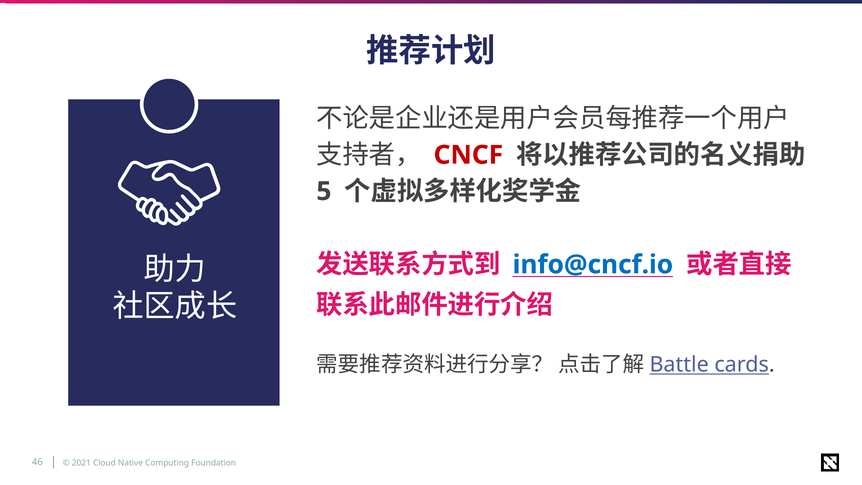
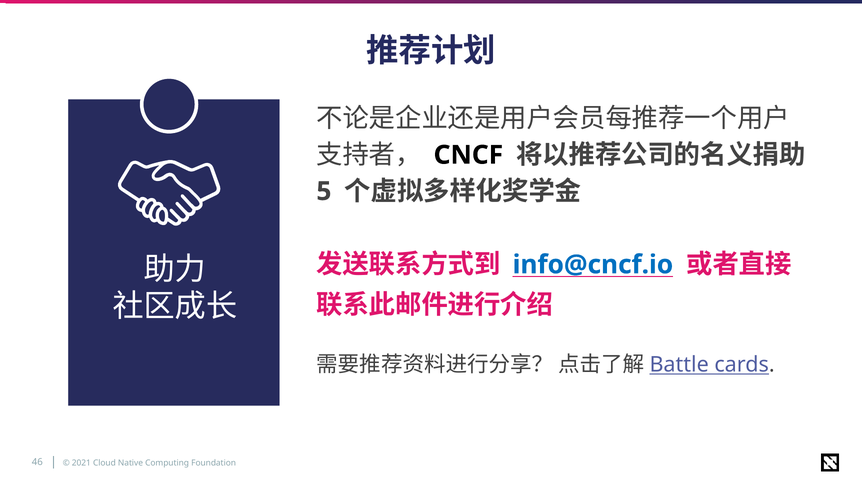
CNCF colour: red -> black (468, 155)
